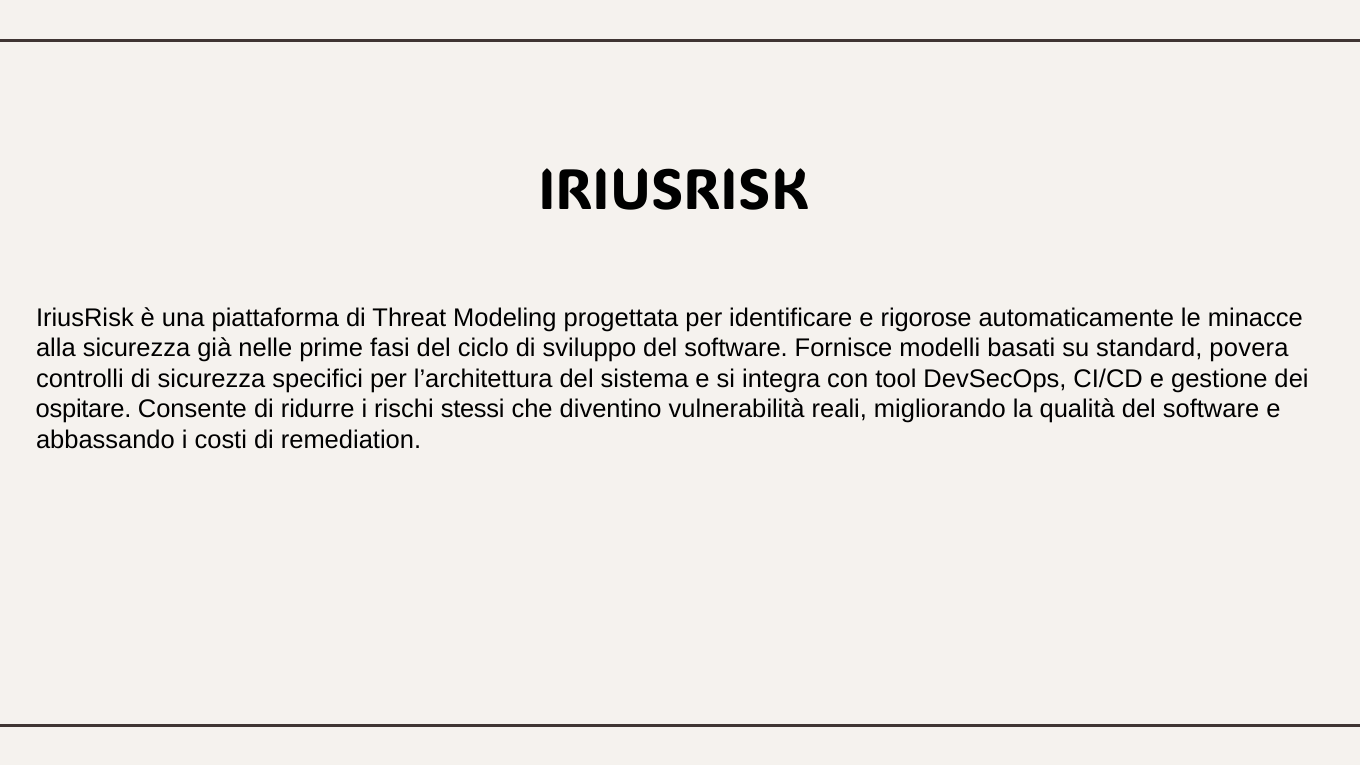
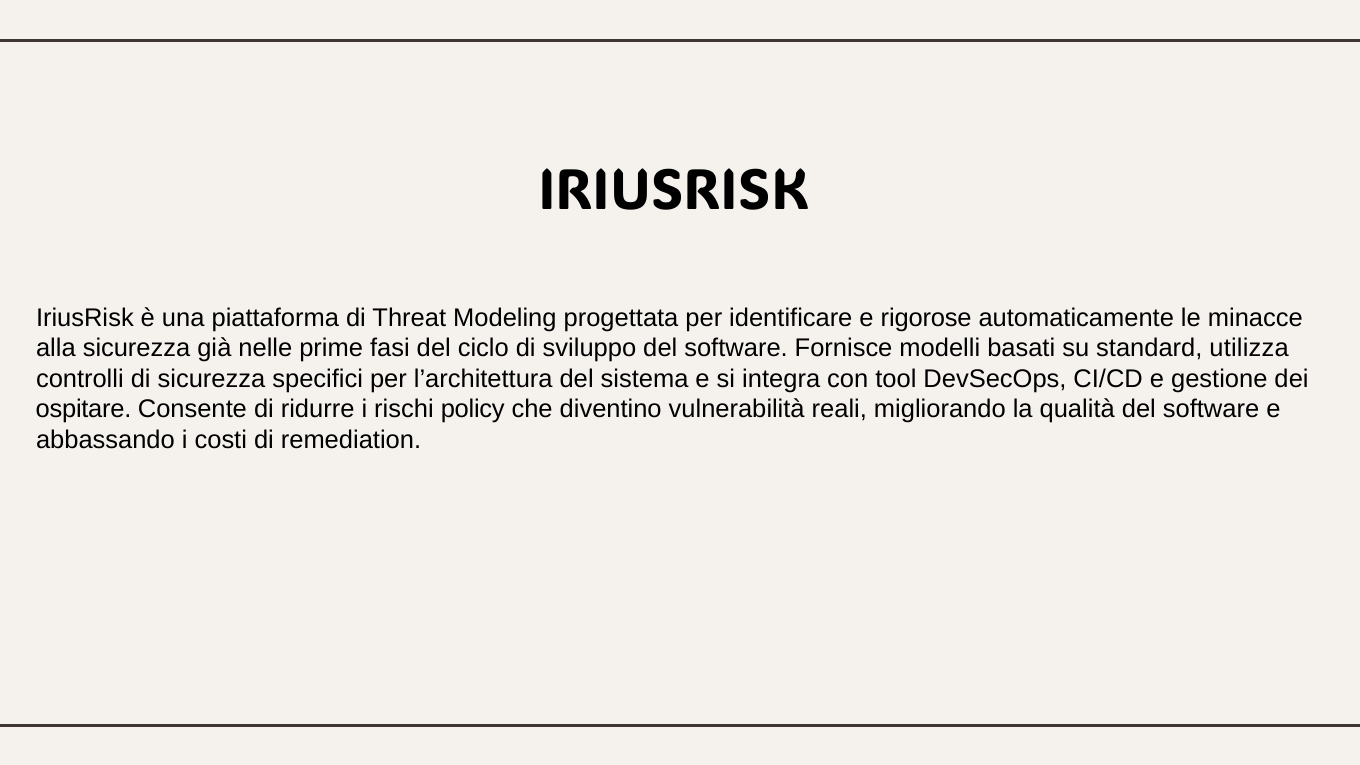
povera: povera -> utilizza (1249, 348)
stessi: stessi -> policy (473, 410)
